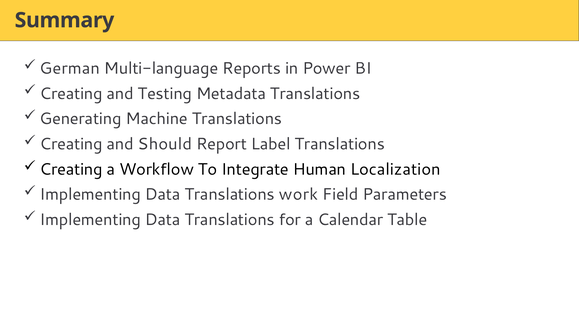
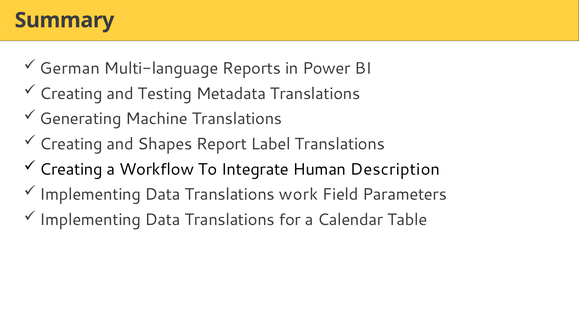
Should: Should -> Shapes (165, 144)
Localization: Localization -> Description (395, 169)
